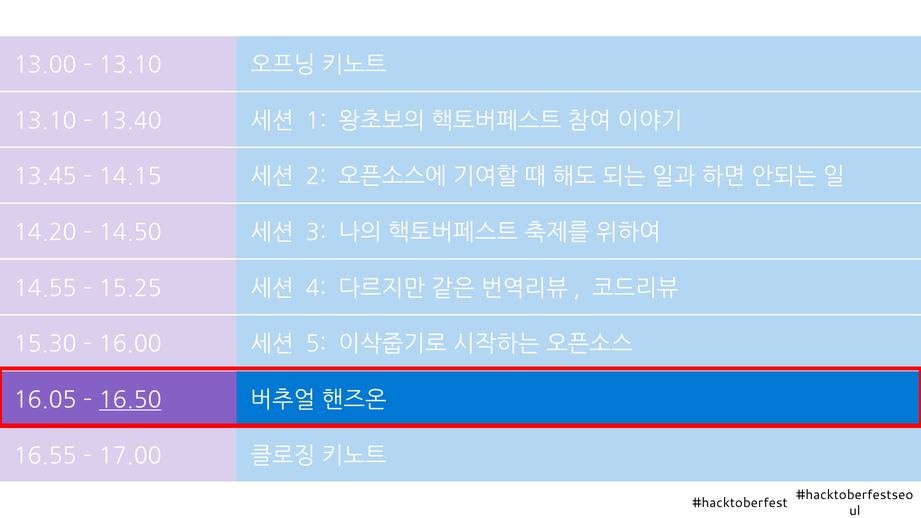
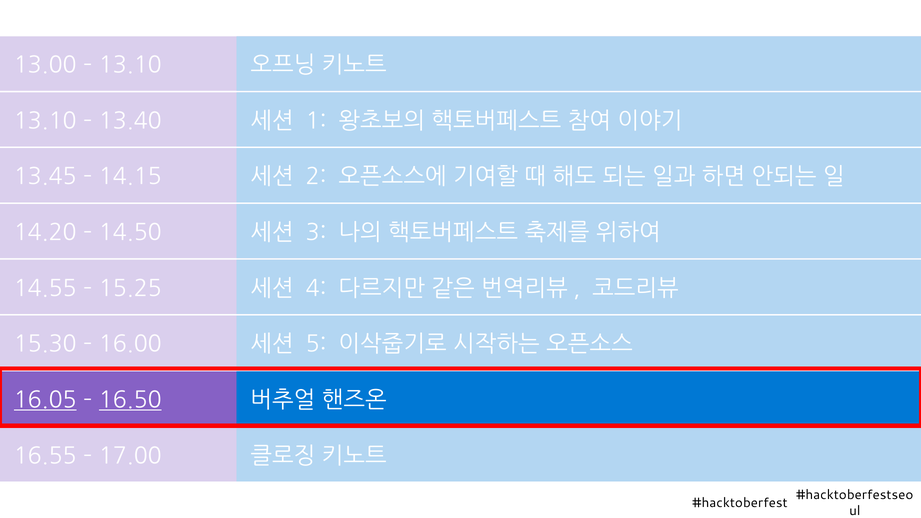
16.05 underline: none -> present (45, 400)
